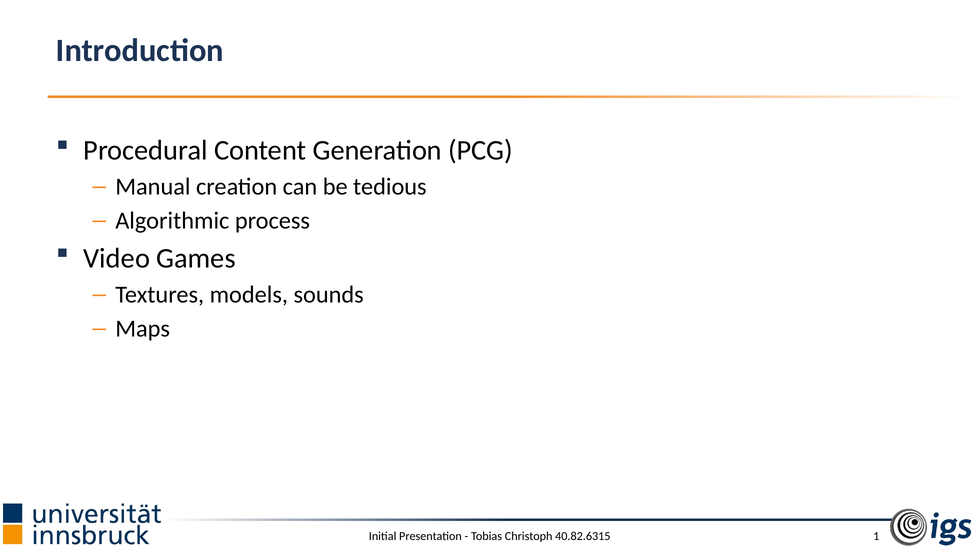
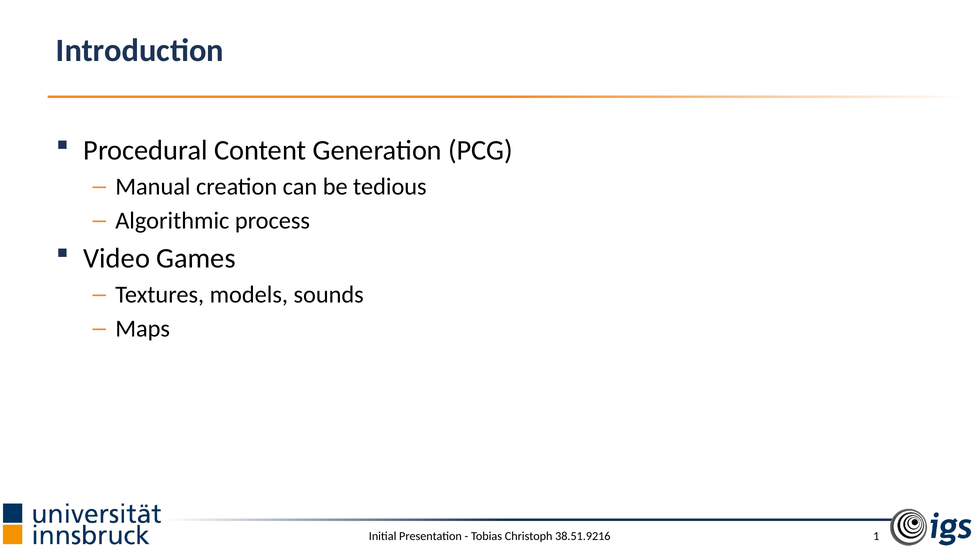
40.82.6315: 40.82.6315 -> 38.51.9216 (583, 536)
